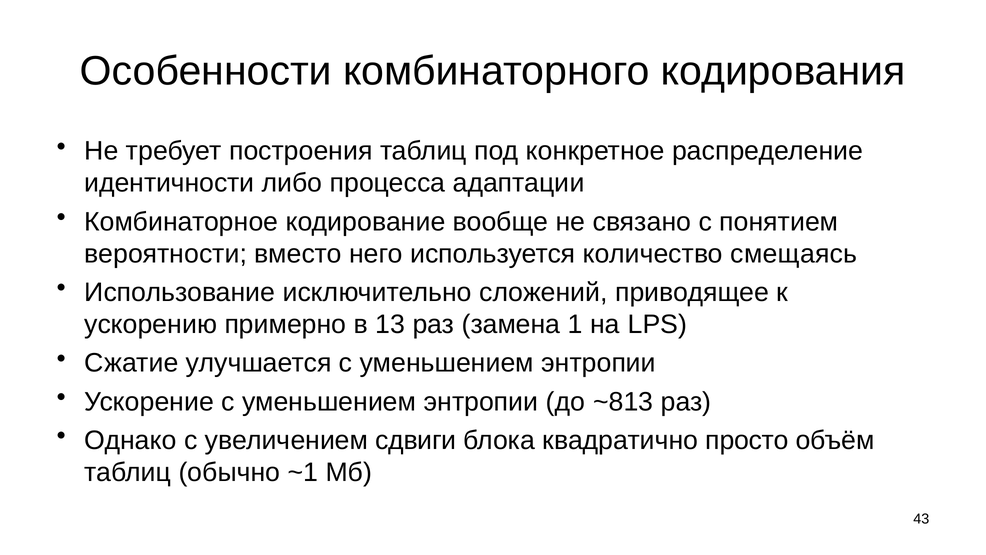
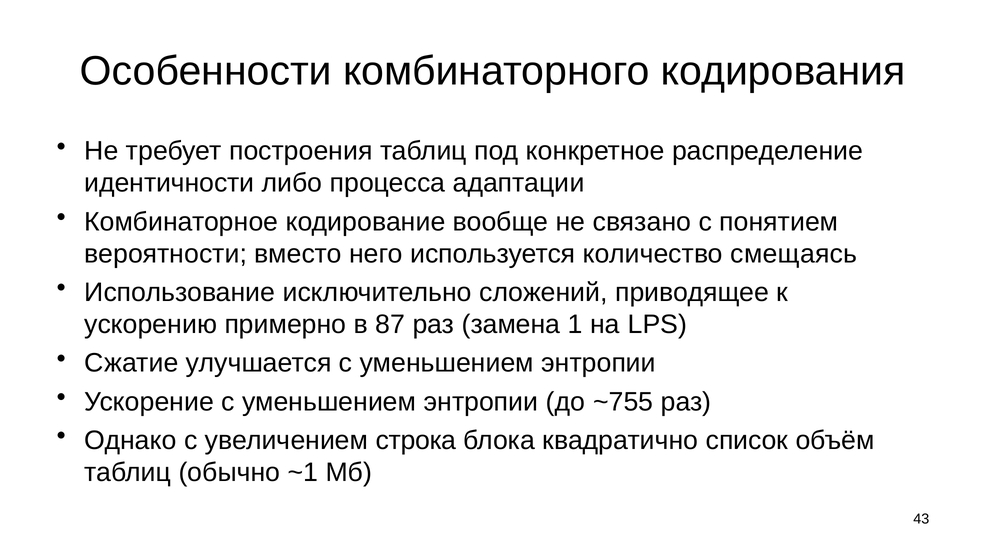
13: 13 -> 87 (390, 324)
~813: ~813 -> ~755 (623, 401)
сдвиги: сдвиги -> строка (416, 440)
просто: просто -> список (747, 440)
